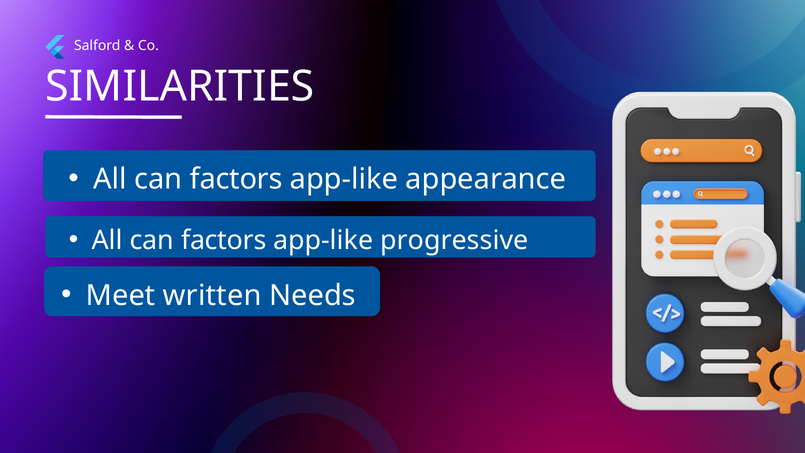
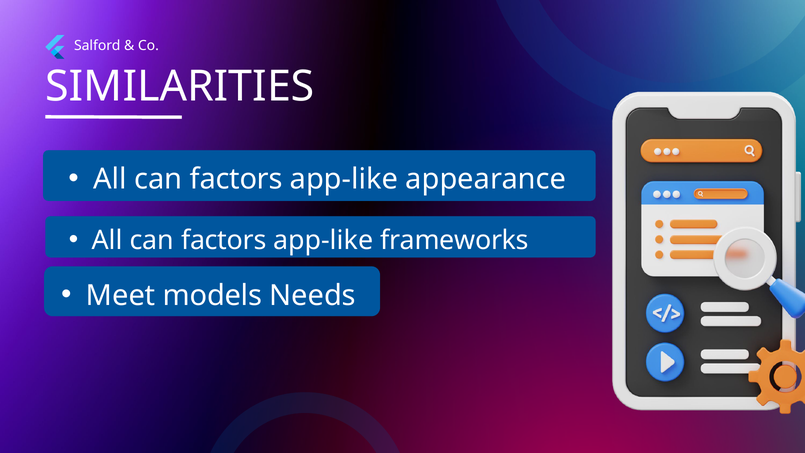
progressive: progressive -> frameworks (454, 240)
written: written -> models (213, 295)
